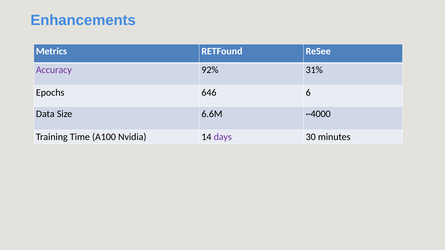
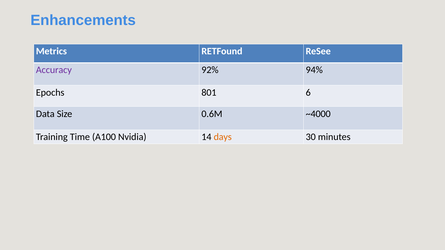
31%: 31% -> 94% (314, 70)
646: 646 -> 801 (209, 93)
6.6M: 6.6M -> 0.6M (212, 114)
days colour: purple -> orange (223, 137)
